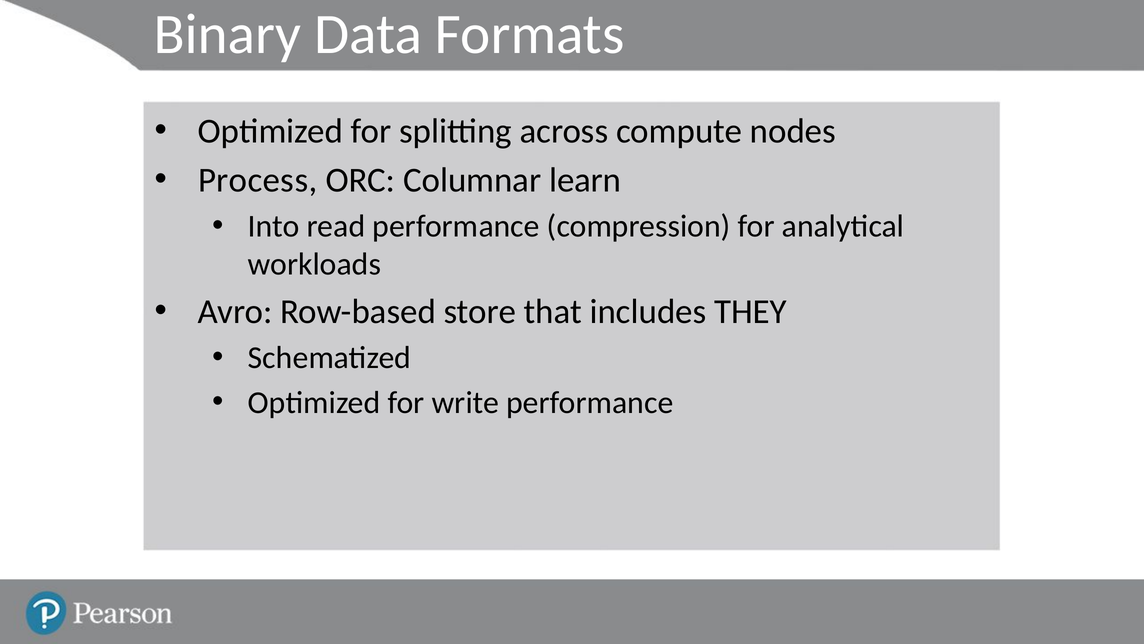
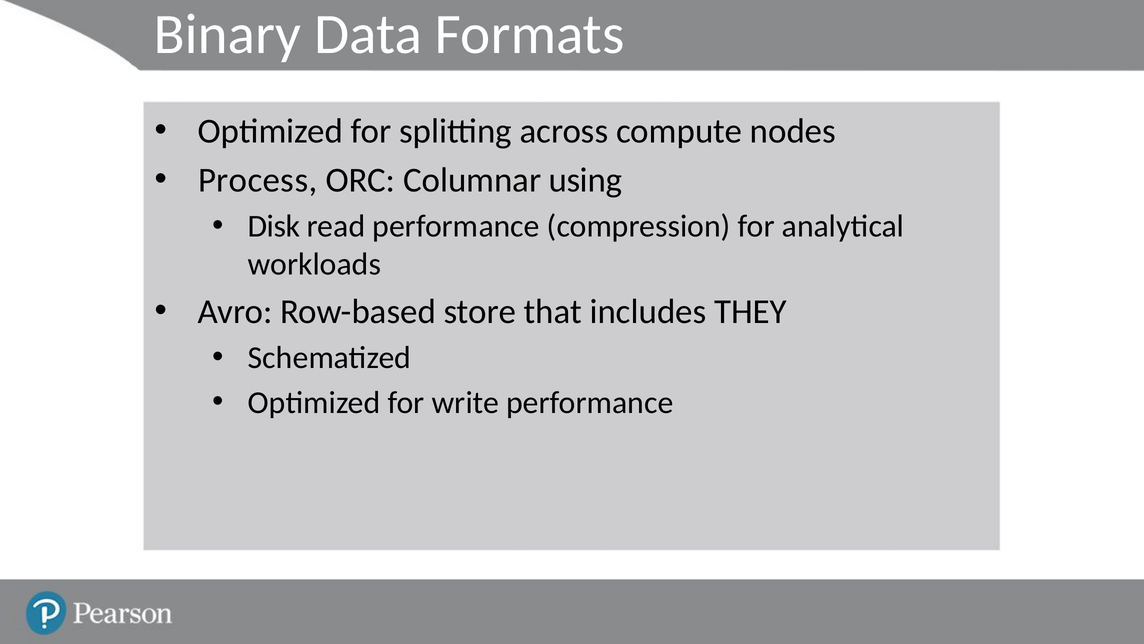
learn: learn -> using (585, 180)
Into: Into -> Disk (274, 226)
